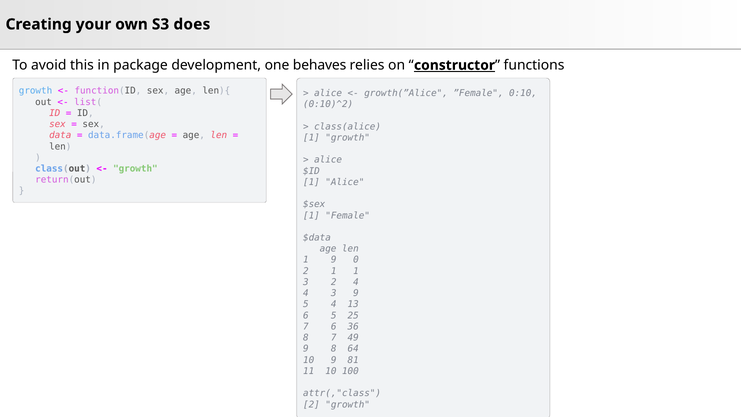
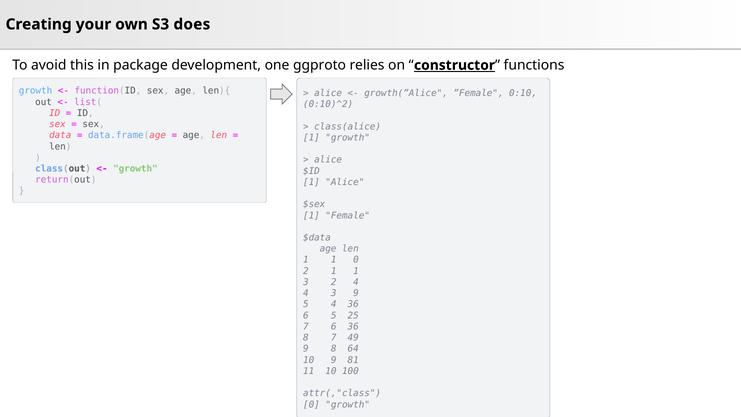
behaves: behaves -> ggproto (320, 65)
9: 9 -> 1 (334, 260)
4 13: 13 -> 36 (353, 304)
2: 2 -> 0 (311, 404)
